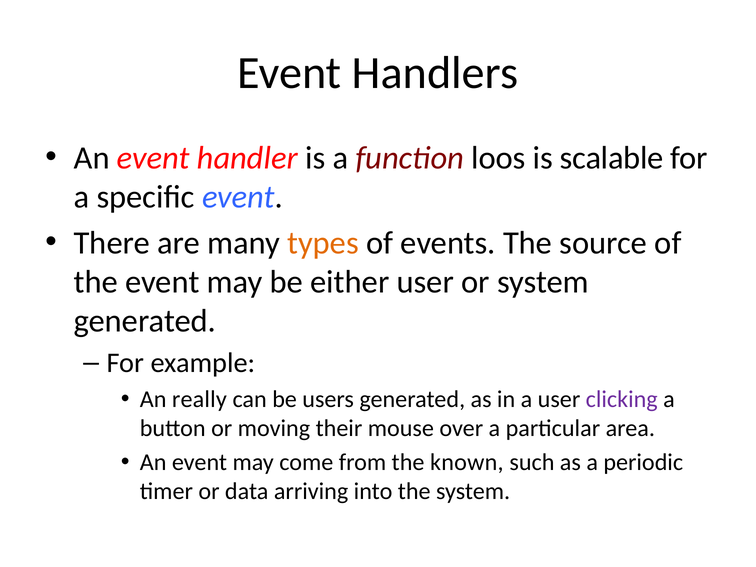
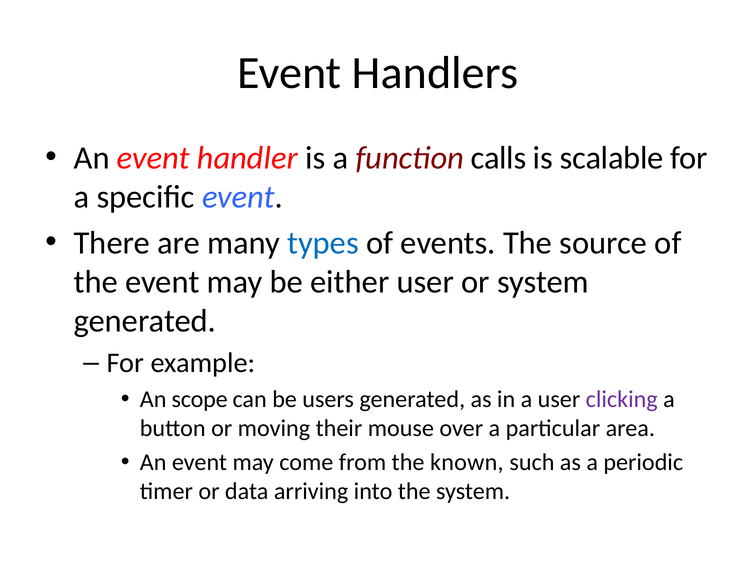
loos: loos -> calls (499, 158)
types colour: orange -> blue (323, 243)
really: really -> scope (200, 399)
